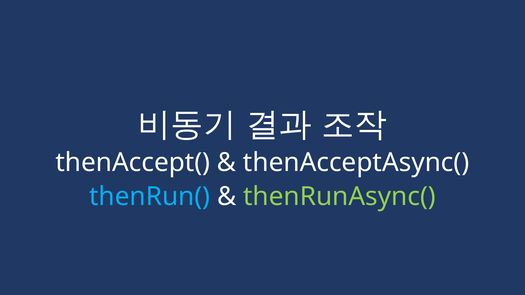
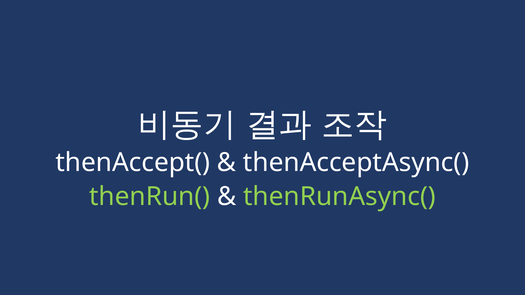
thenRun( colour: light blue -> light green (150, 197)
